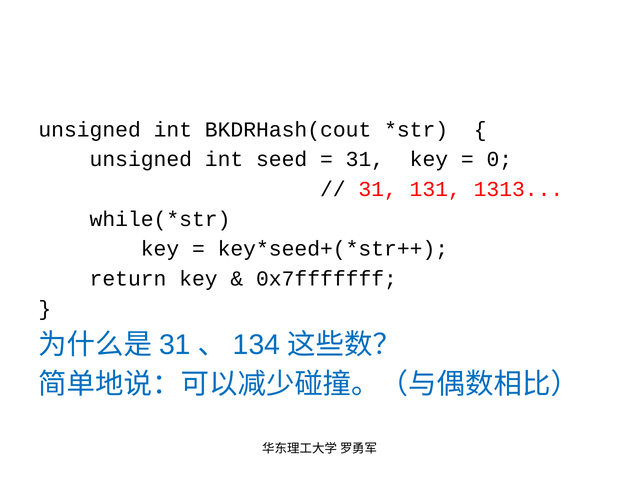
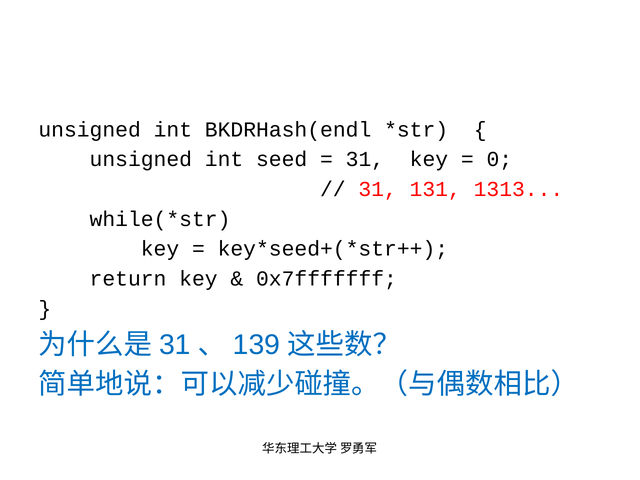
BKDRHash(cout: BKDRHash(cout -> BKDRHash(endl (288, 129)
134: 134 -> 139 (257, 345)
